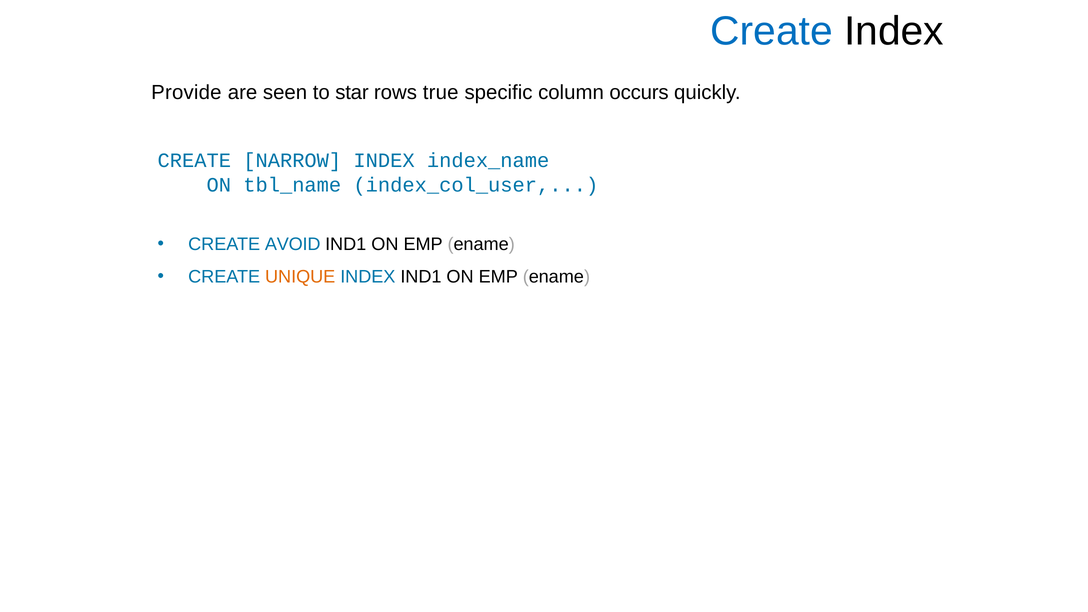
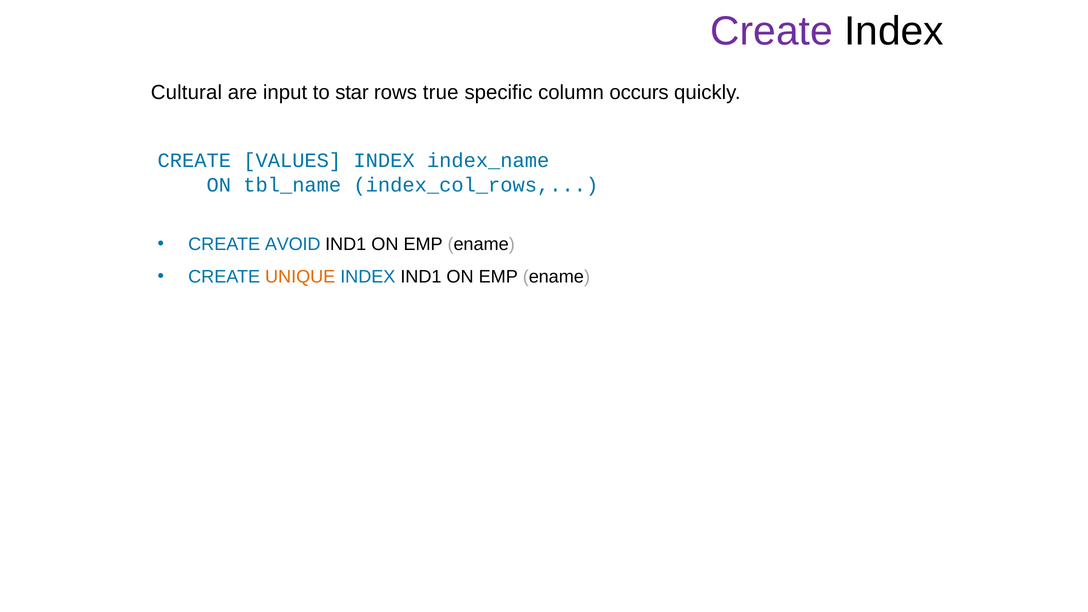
Create colour: blue -> purple (772, 31)
Provide: Provide -> Cultural (186, 92)
seen: seen -> input (285, 92)
NARROW: NARROW -> VALUES (292, 160)
index_col_user: index_col_user -> index_col_rows (476, 185)
